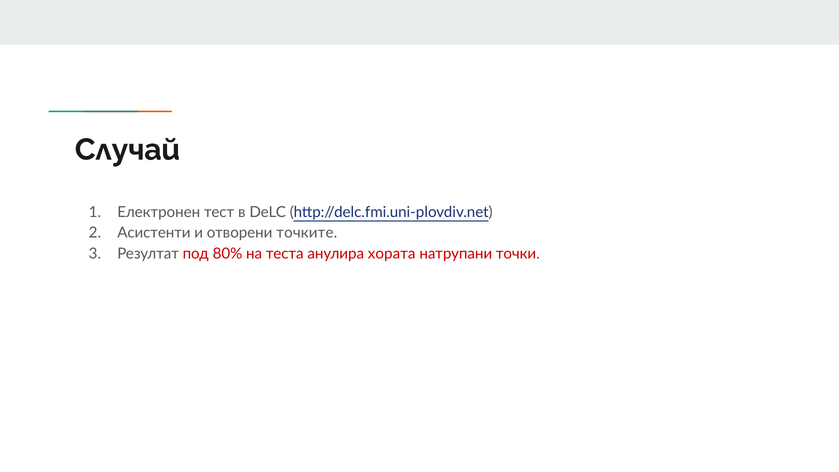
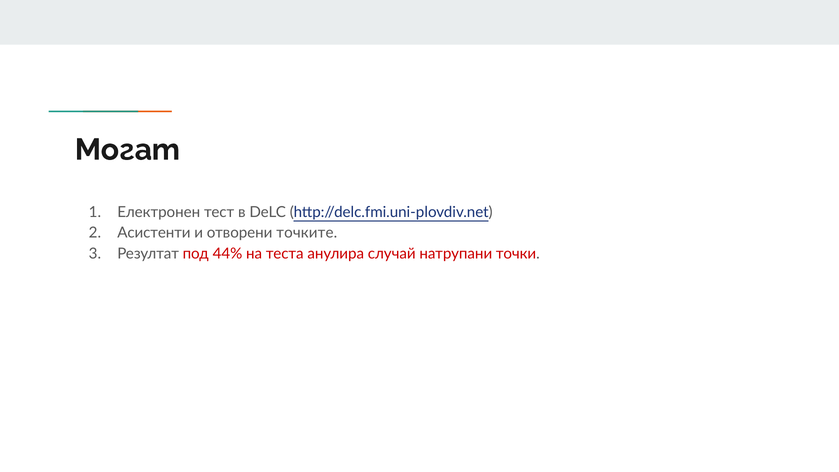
Случай: Случай -> Могат (127, 150)
80%: 80% -> 44% (227, 254)
хората: хората -> случай (392, 254)
